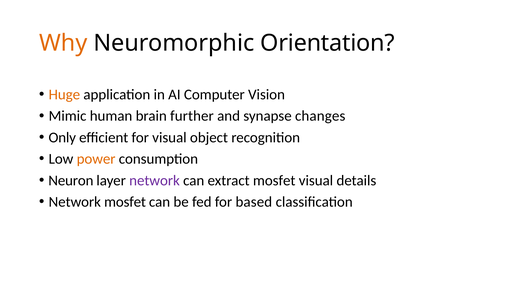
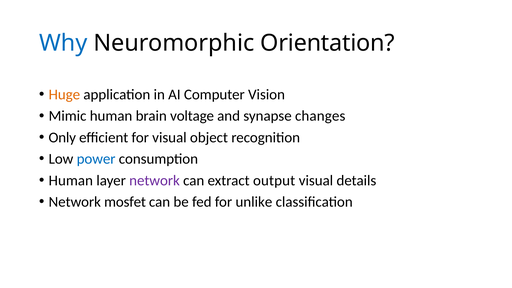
Why colour: orange -> blue (63, 43)
further: further -> voltage (192, 116)
power colour: orange -> blue (96, 159)
Neuron: Neuron -> Human (71, 180)
extract mosfet: mosfet -> output (274, 180)
based: based -> unlike (254, 202)
